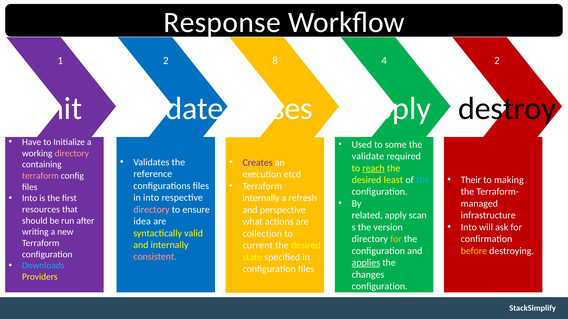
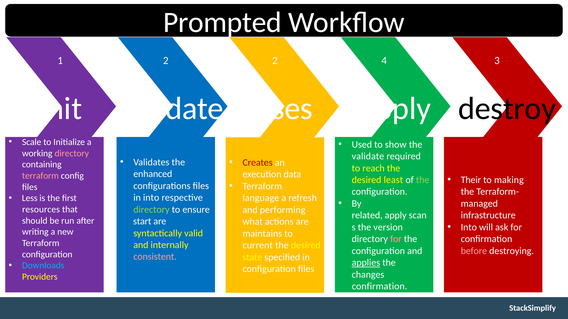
Response: Response -> Prompted (222, 22)
2 8: 8 -> 2 (275, 61)
4 2: 2 -> 3 (497, 61)
Have: Have -> Scale (32, 142)
some: some -> show (396, 145)
Creates colour: purple -> red (258, 163)
reach underline: present -> none (374, 168)
reference: reference -> enhanced (153, 174)
etcd: etcd -> data (292, 175)
the colour: light blue -> light green (423, 180)
Into: Into -> Less (30, 199)
internally: internally -> language (261, 198)
directory colour: pink -> light green (151, 210)
perspective: perspective -> performing (283, 210)
idea: idea -> start (142, 222)
collection: collection -> maintains (262, 234)
for colour: yellow -> pink (396, 239)
before colour: yellow -> pink (474, 251)
configuration: configuration -> confirmation (380, 287)
